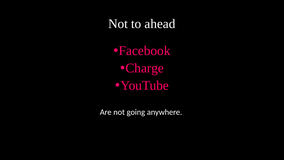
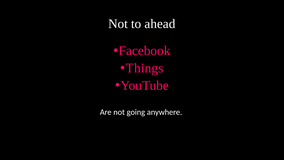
Charge: Charge -> Things (145, 68)
